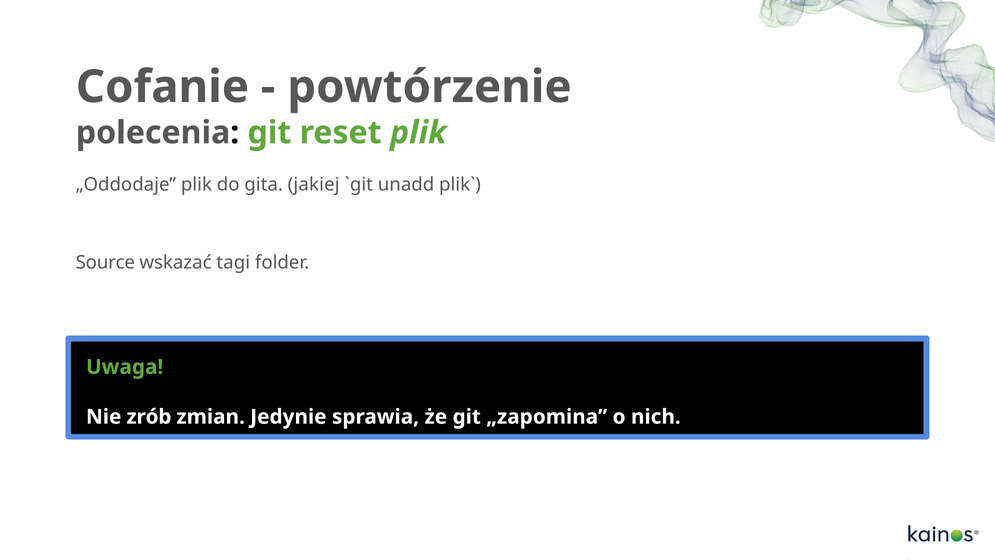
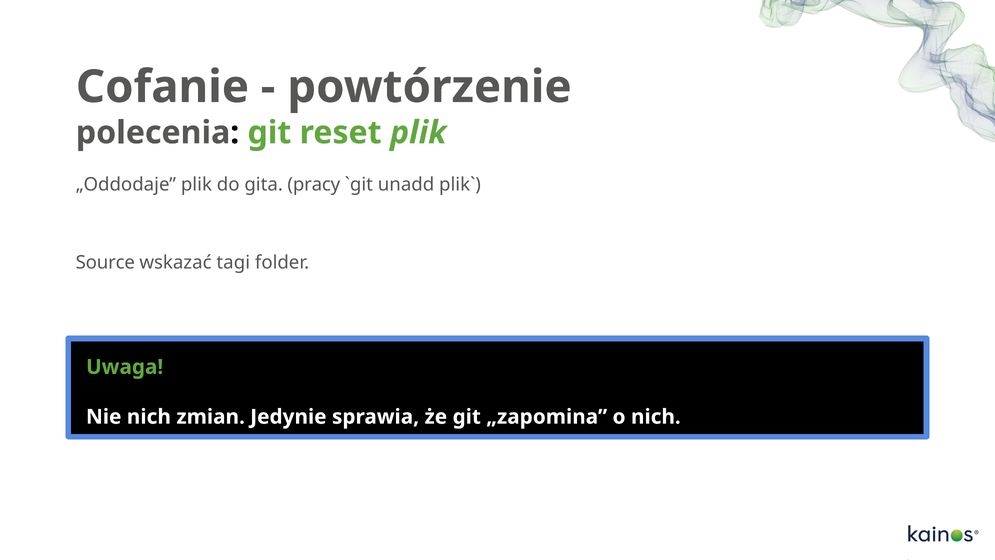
jakiej: jakiej -> pracy (314, 184)
Nie zrób: zrób -> nich (149, 417)
